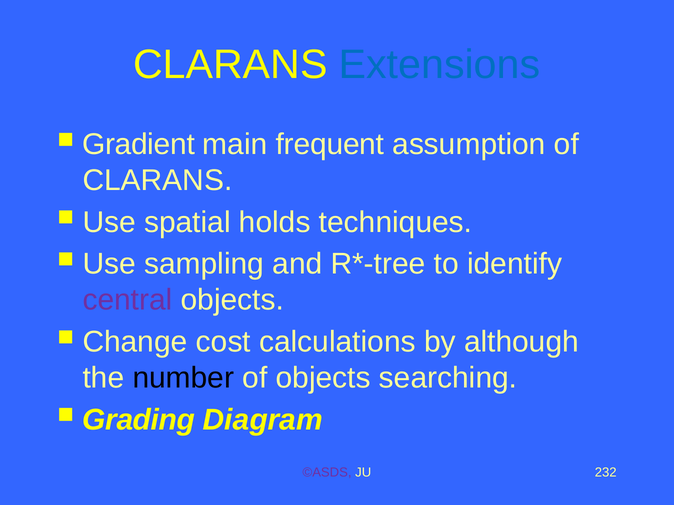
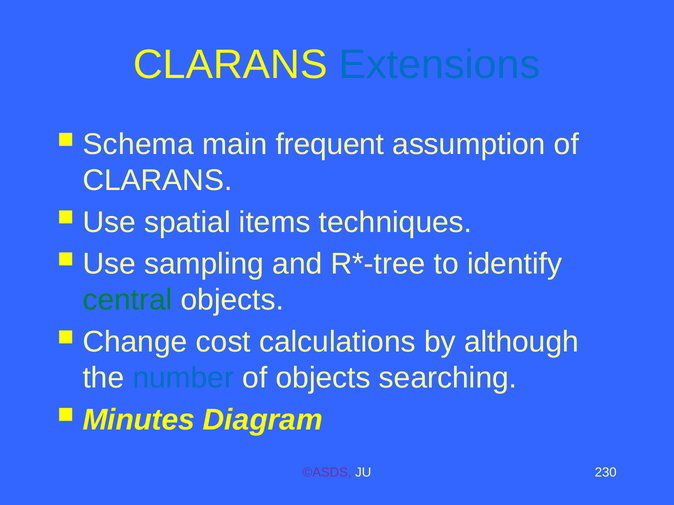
Gradient: Gradient -> Schema (138, 144)
holds: holds -> items (275, 222)
central colour: purple -> green (128, 300)
number colour: black -> blue (183, 378)
Grading: Grading -> Minutes (139, 420)
232: 232 -> 230 (606, 473)
